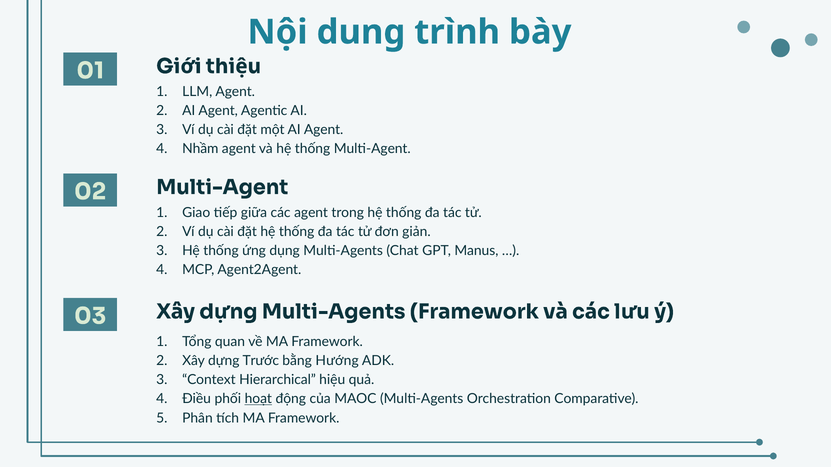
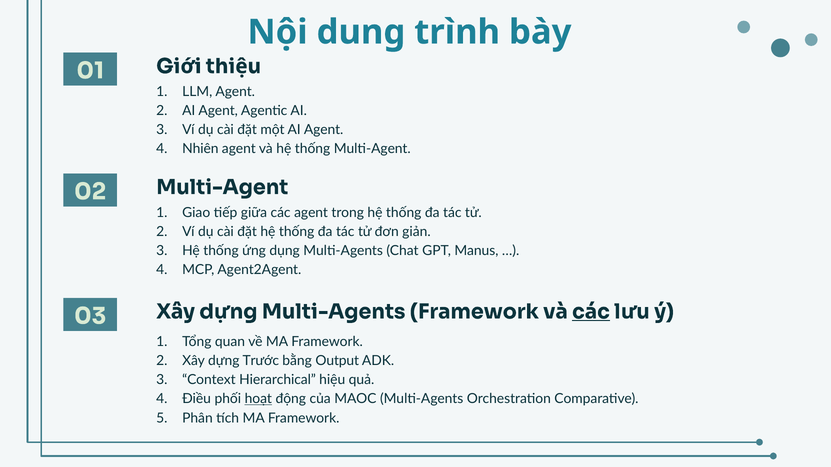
Nhầm: Nhầm -> Nhiên (200, 149)
các underline: none -> present (591, 312)
Hướng: Hướng -> Output (337, 361)
